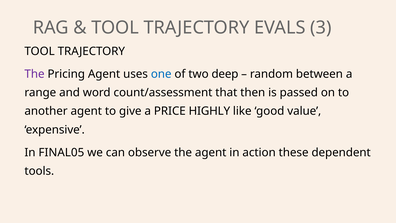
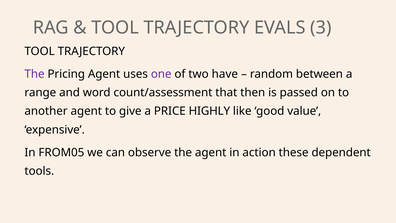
one colour: blue -> purple (161, 74)
deep: deep -> have (225, 74)
FINAL05: FINAL05 -> FROM05 (61, 152)
